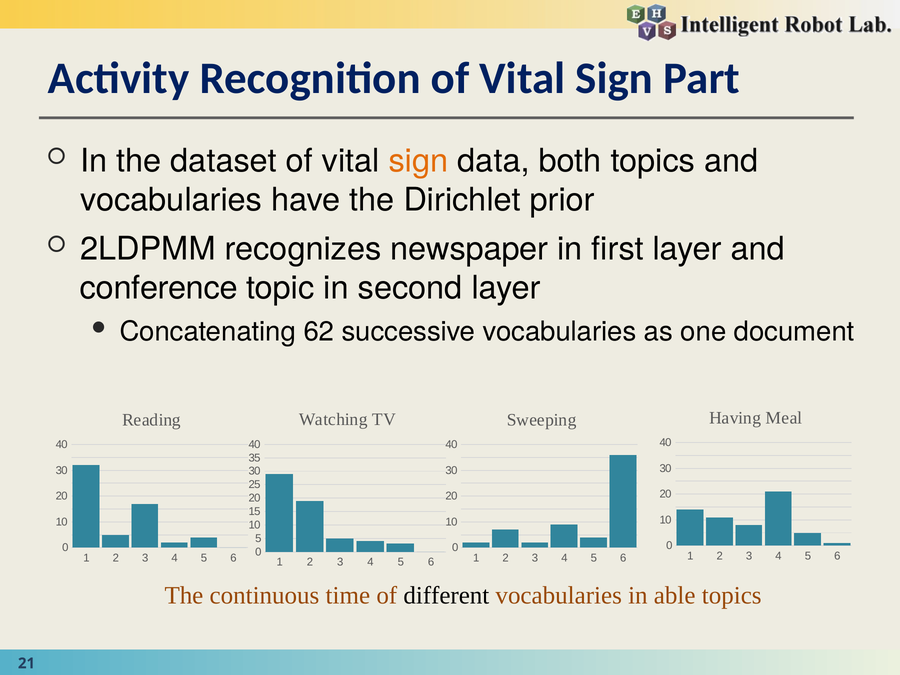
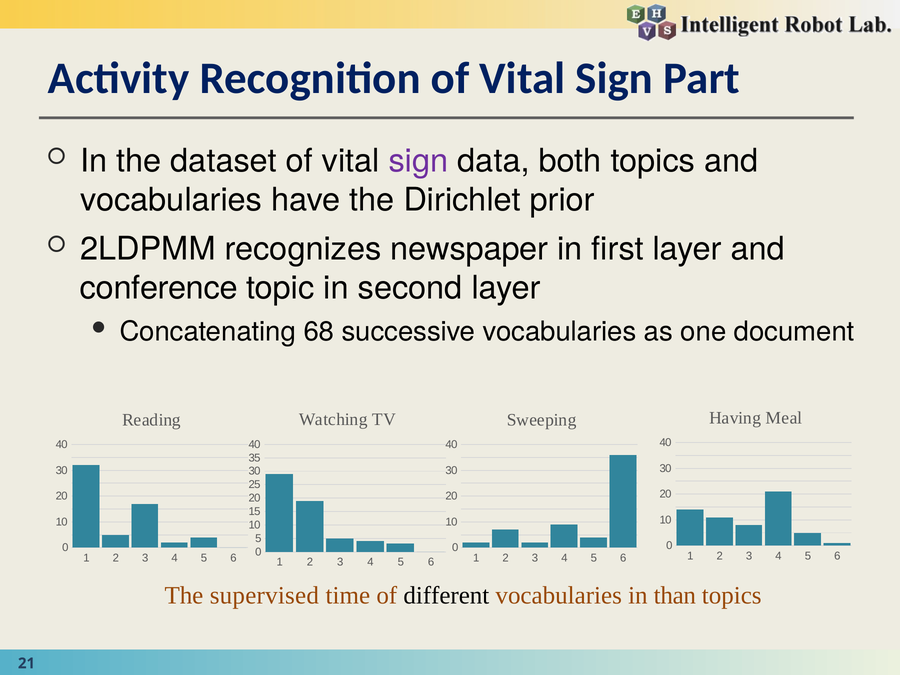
sign colour: orange -> purple (418, 161)
62: 62 -> 68 (319, 332)
continuous: continuous -> supervised (264, 596)
able: able -> than (675, 596)
